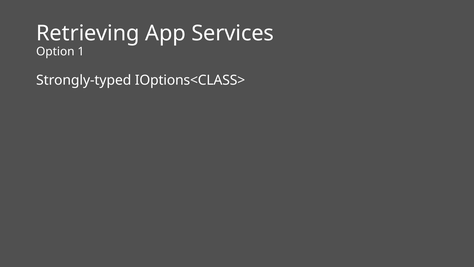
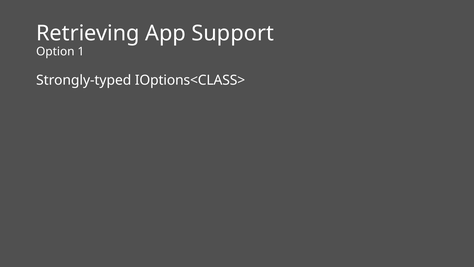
Services: Services -> Support (233, 33)
